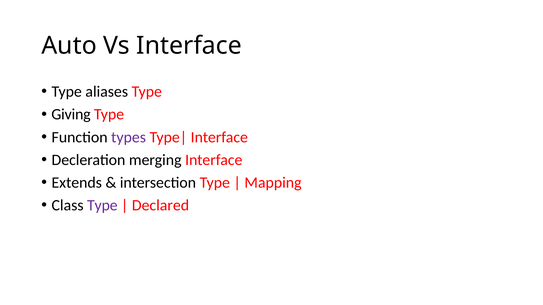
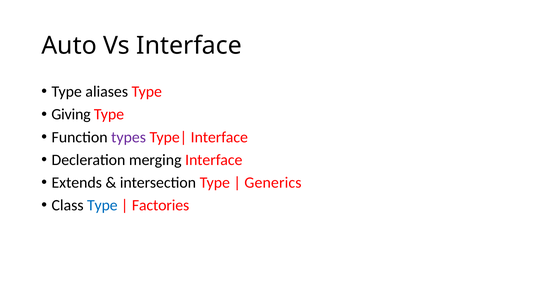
Mapping: Mapping -> Generics (273, 183)
Type colour: purple -> blue (102, 206)
Declared: Declared -> Factories (161, 206)
